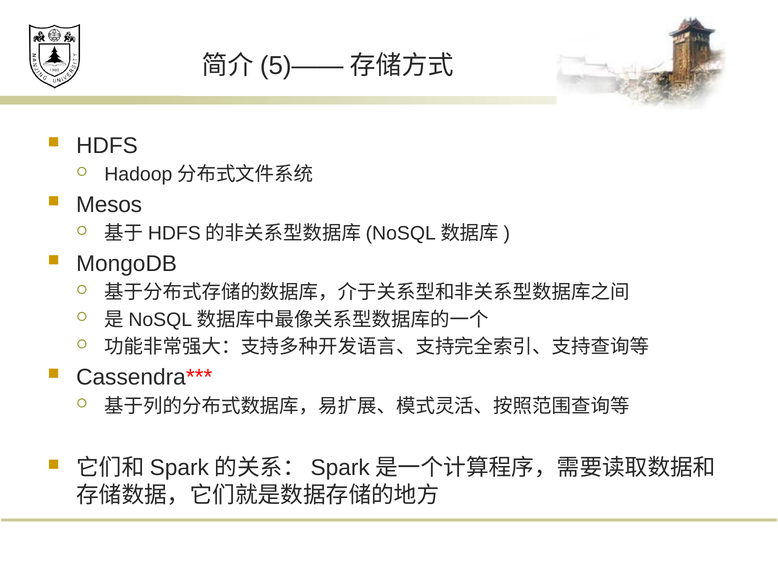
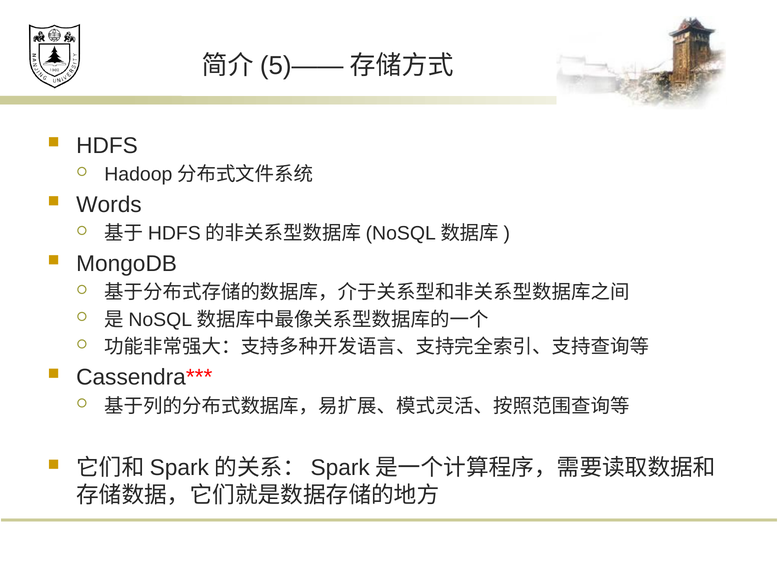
Mesos: Mesos -> Words (109, 204)
